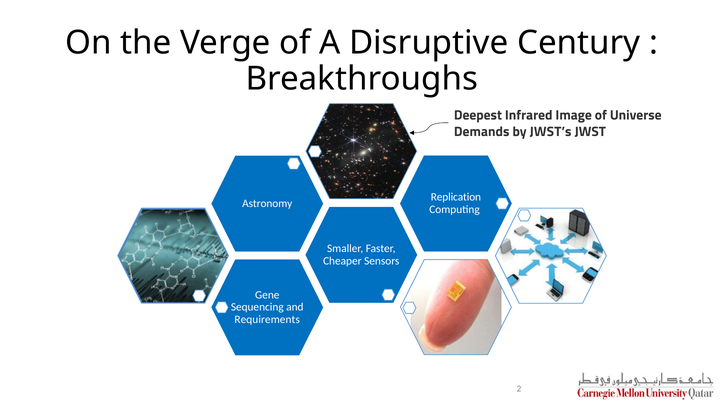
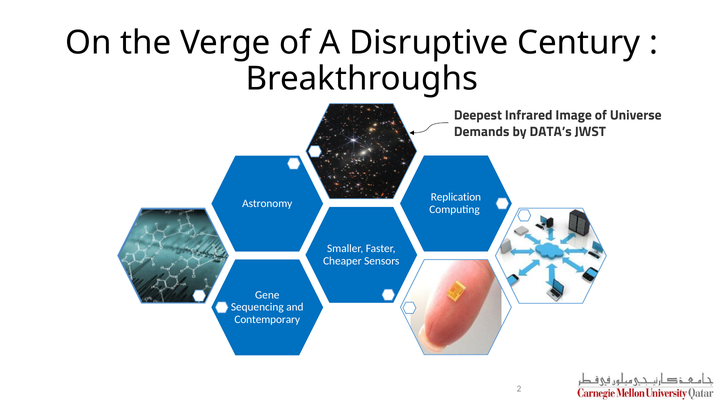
JWST’s: JWST’s -> DATA’s (551, 132)
Requirements: Requirements -> Contemporary (267, 320)
